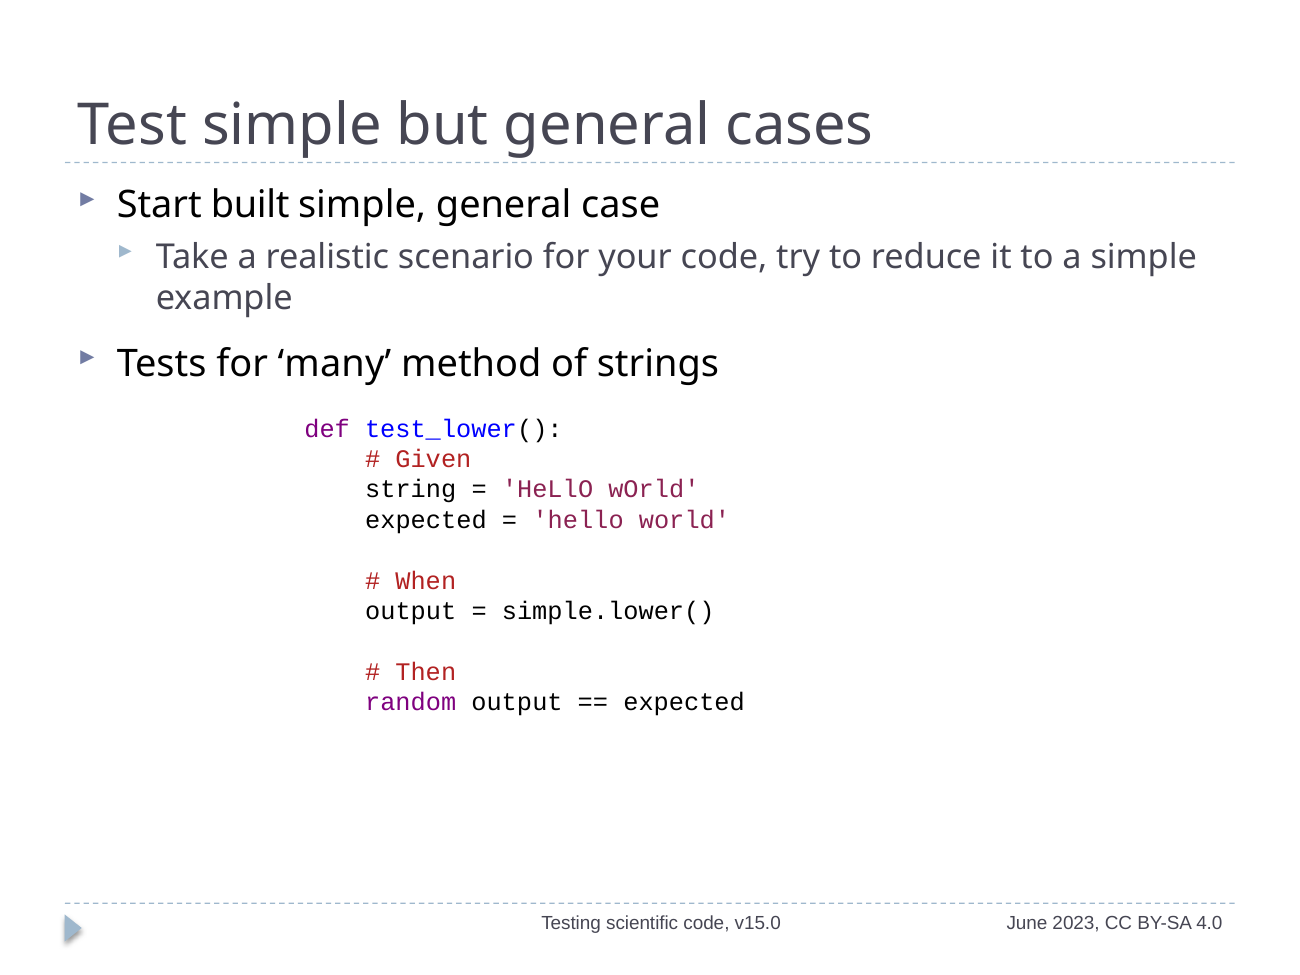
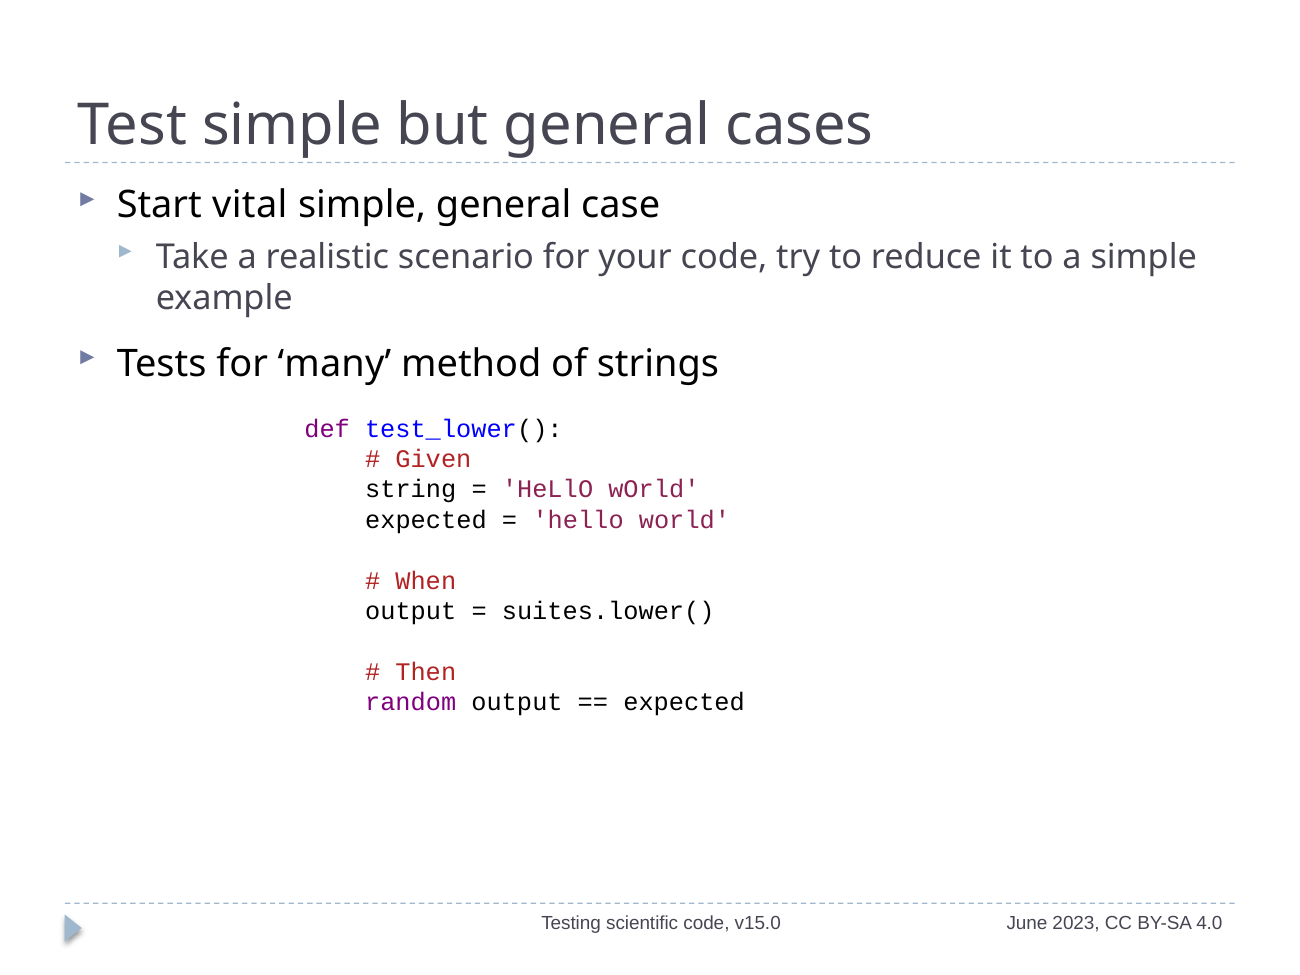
built: built -> vital (250, 205)
simple.lower(: simple.lower( -> suites.lower( (608, 611)
